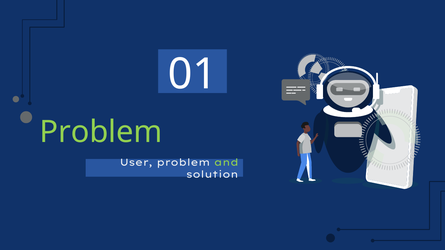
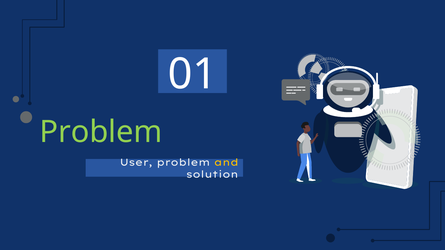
and colour: light green -> yellow (226, 163)
